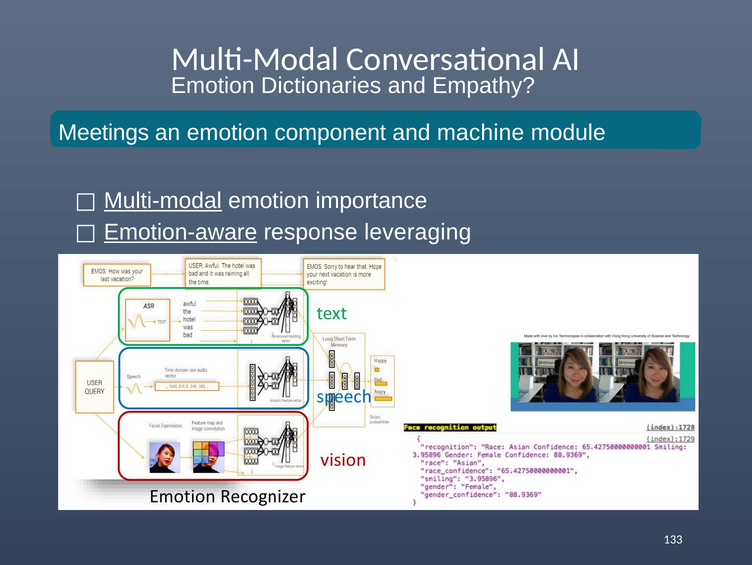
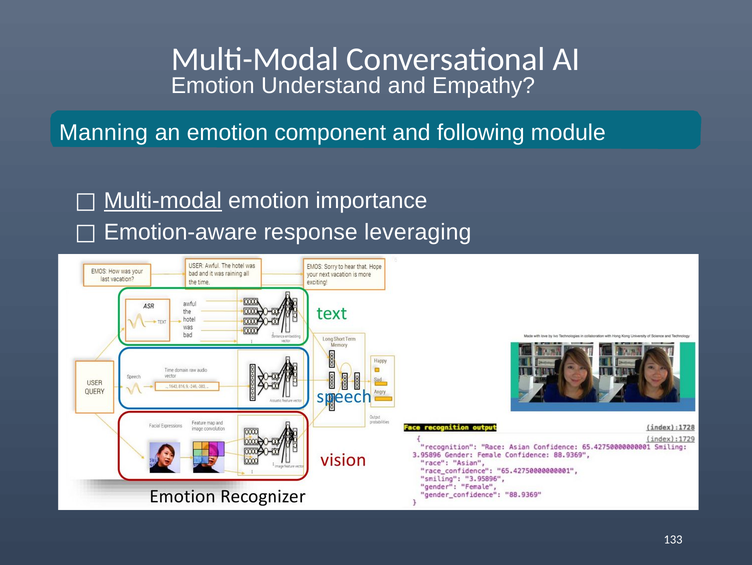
Dictionaries: Dictionaries -> Understand (321, 86)
Meetings: Meetings -> Manning (103, 132)
machine: machine -> following (481, 132)
Emotion-aware underline: present -> none (181, 232)
